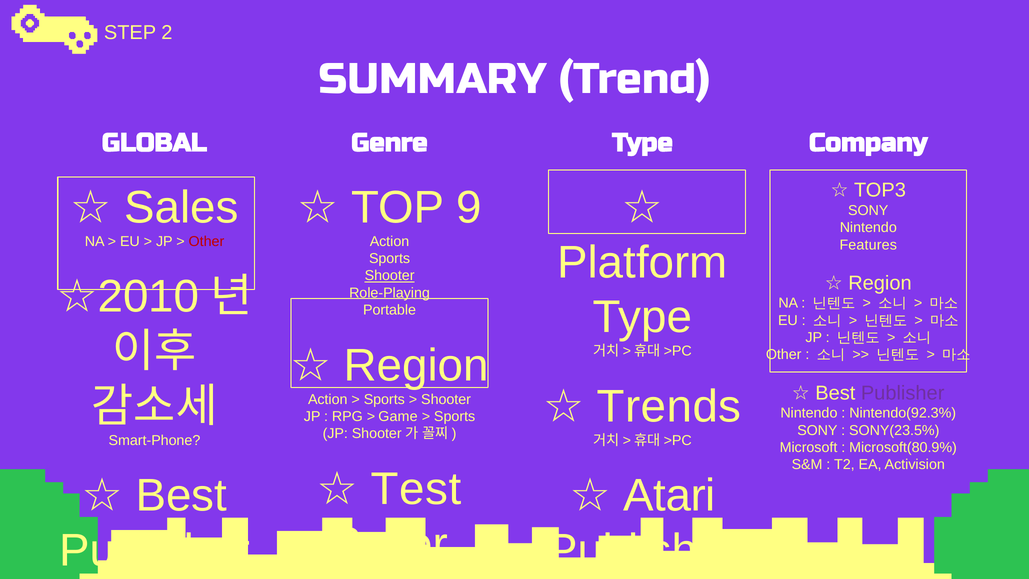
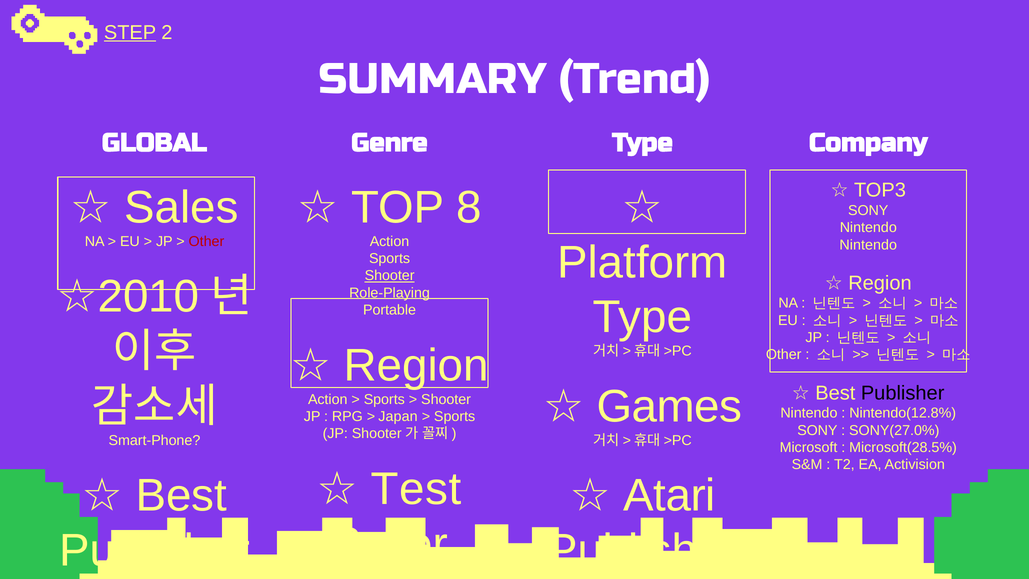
STEP underline: none -> present (130, 32)
9: 9 -> 8 (469, 207)
Features: Features -> Nintendo (868, 245)
Publisher colour: purple -> black (903, 393)
Trends: Trends -> Games (669, 406)
Nintendo(92.3%: Nintendo(92.3% -> Nintendo(12.8% (903, 413)
Game: Game -> Japan (398, 416)
SONY(23.5%: SONY(23.5% -> SONY(27.0% (894, 430)
Microsoft(80.9%: Microsoft(80.9% -> Microsoft(28.5% (903, 447)
